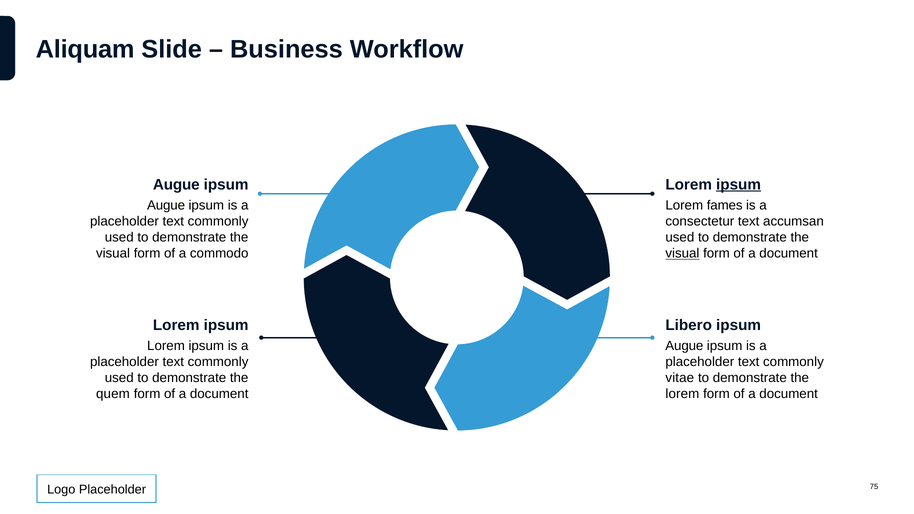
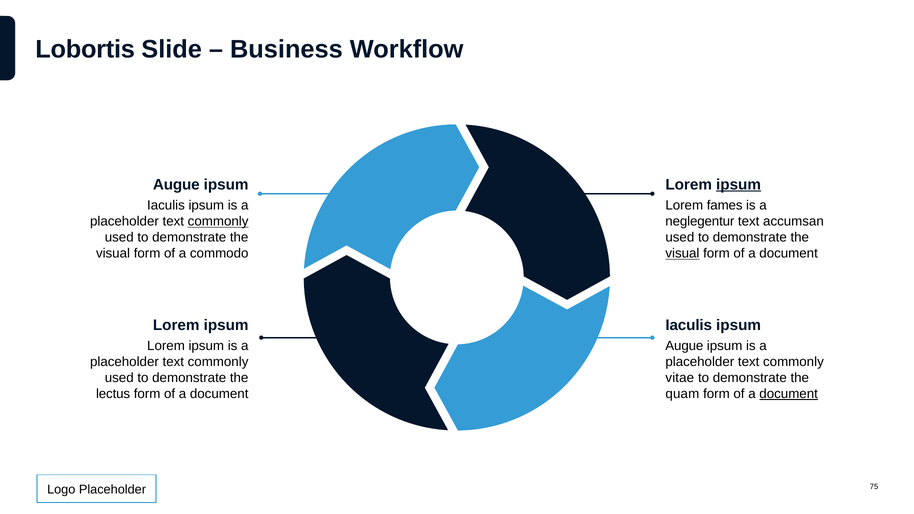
Aliquam: Aliquam -> Lobortis (85, 49)
Augue: Augue -> Iaculis (166, 206)
commonly underline: none -> present (218, 222)
consectetur: consectetur -> neglegentur (700, 222)
Libero: Libero -> Iaculis (689, 325)
quem: quem -> lectus (113, 394)
lorem: lorem -> quam (682, 394)
document underline: none -> present (789, 394)
